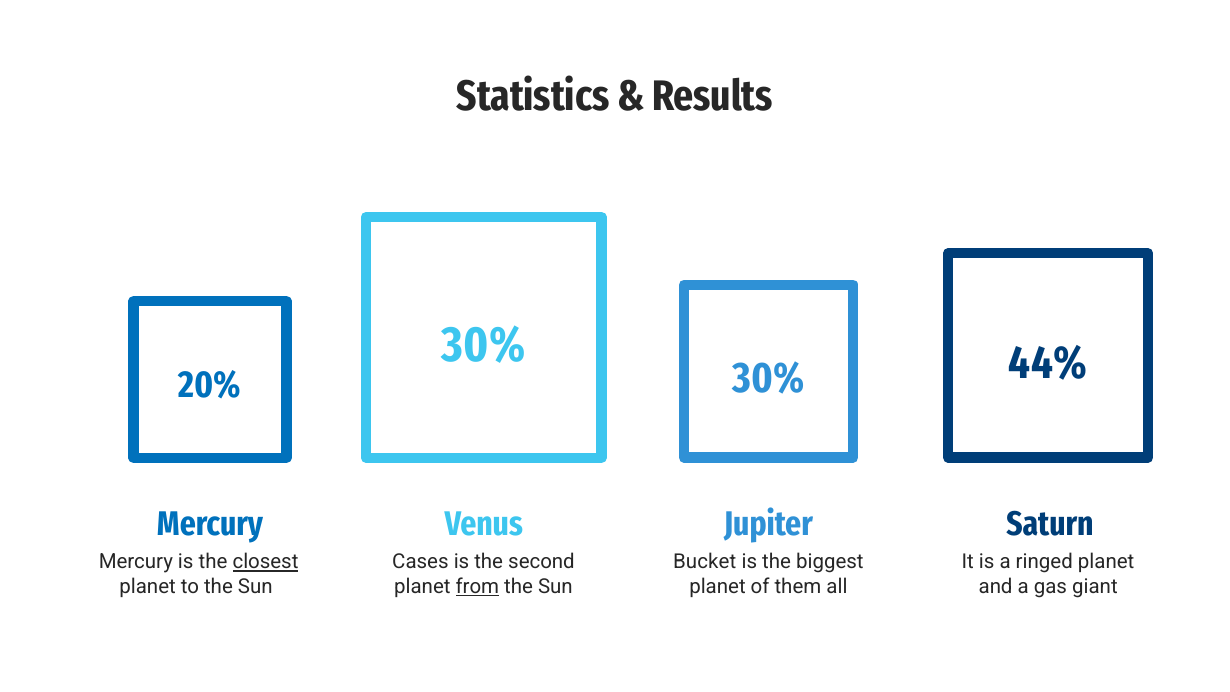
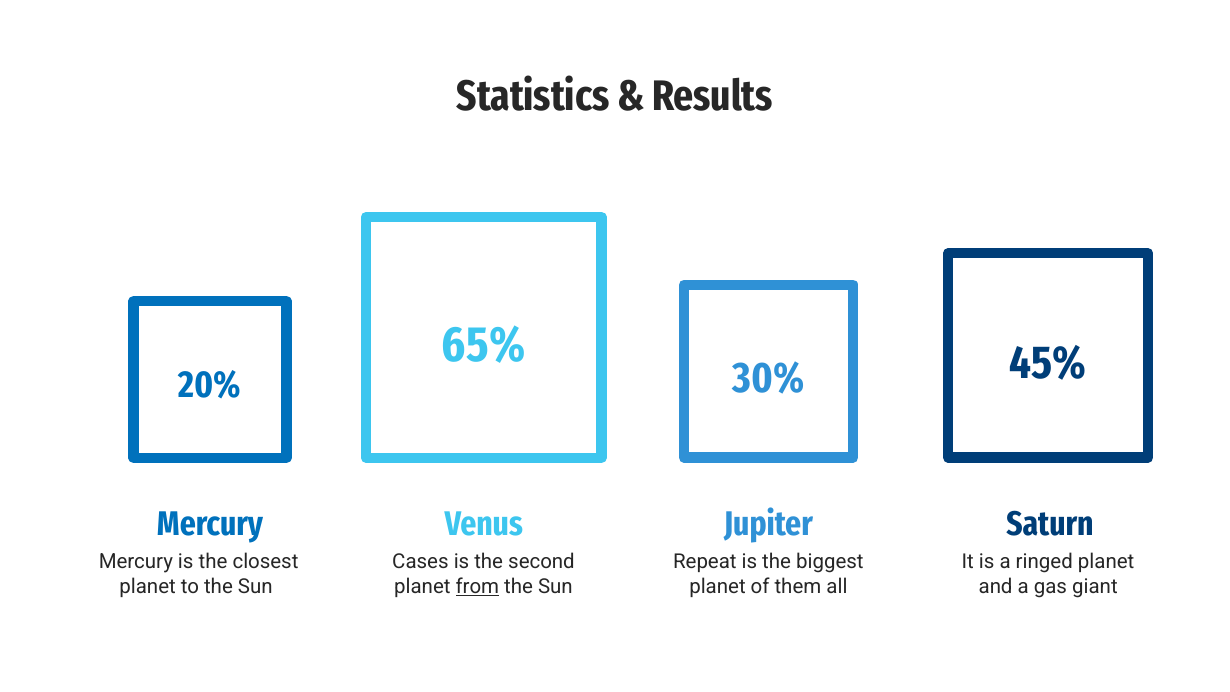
30%: 30% -> 65% (483, 345)
44%: 44% -> 45% (1048, 363)
closest underline: present -> none (266, 562)
Bucket: Bucket -> Repeat (705, 562)
